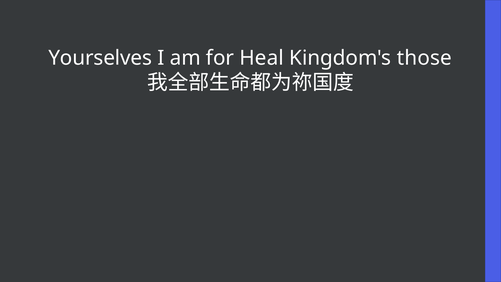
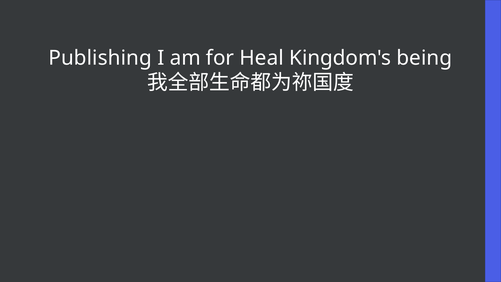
Yourselves: Yourselves -> Publishing (100, 58)
those: those -> being (424, 58)
